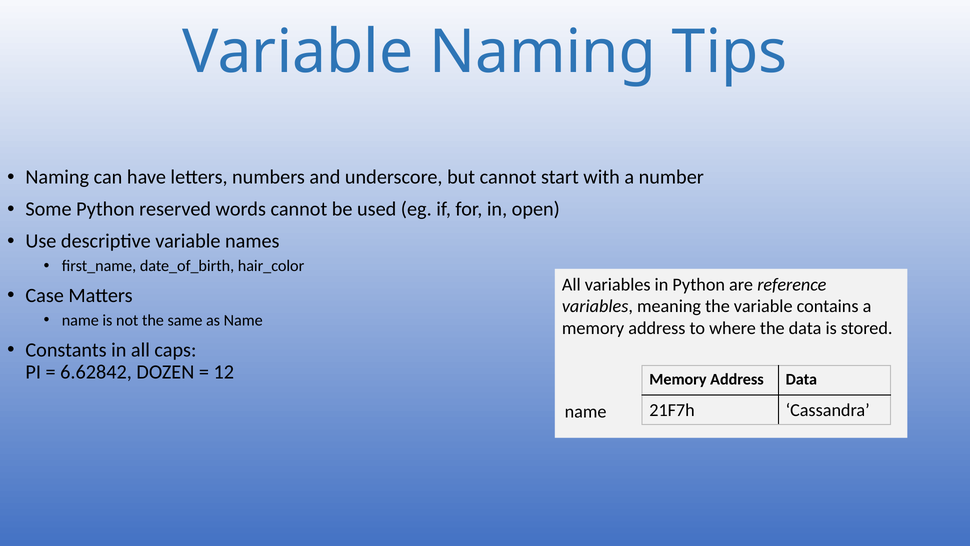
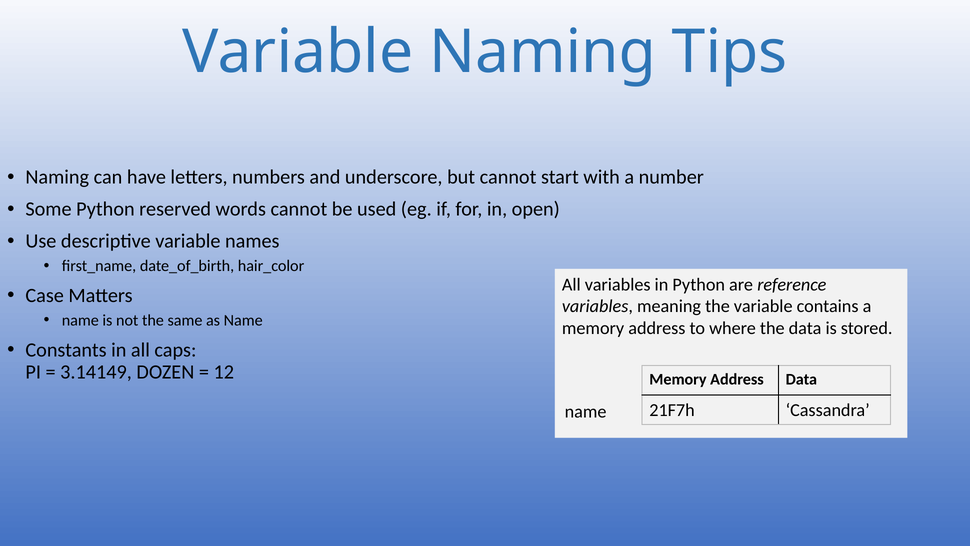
6.62842: 6.62842 -> 3.14149 (96, 372)
